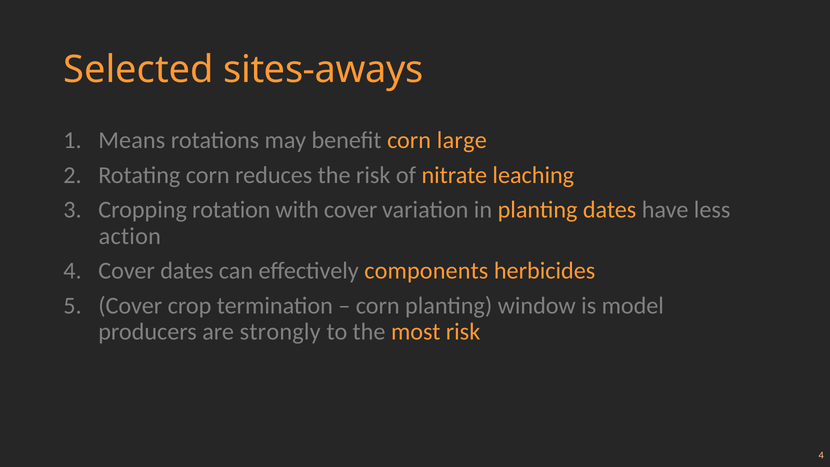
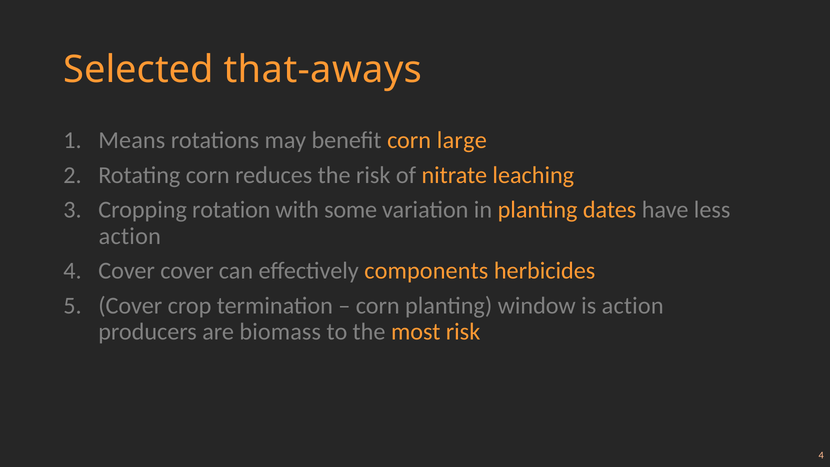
sites-aways: sites-aways -> that-aways (323, 70)
with cover: cover -> some (351, 210)
Cover dates: dates -> cover (187, 271)
is model: model -> action (633, 306)
strongly: strongly -> biomass (280, 332)
